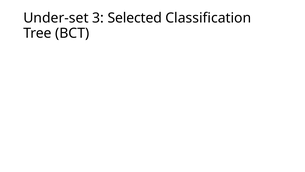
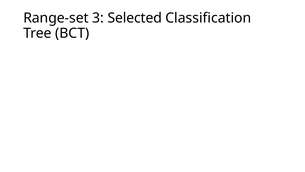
Under-set: Under-set -> Range-set (56, 18)
